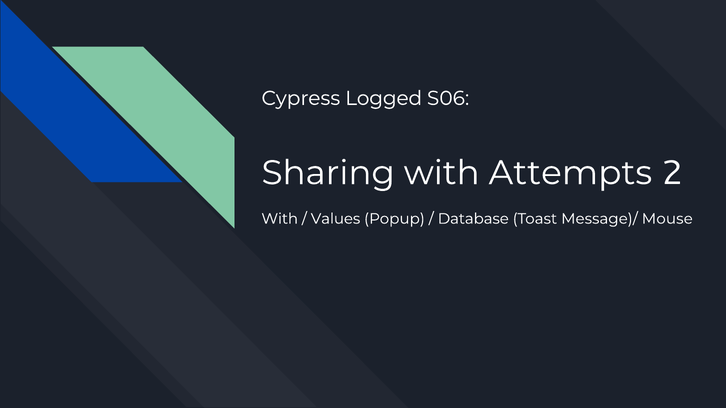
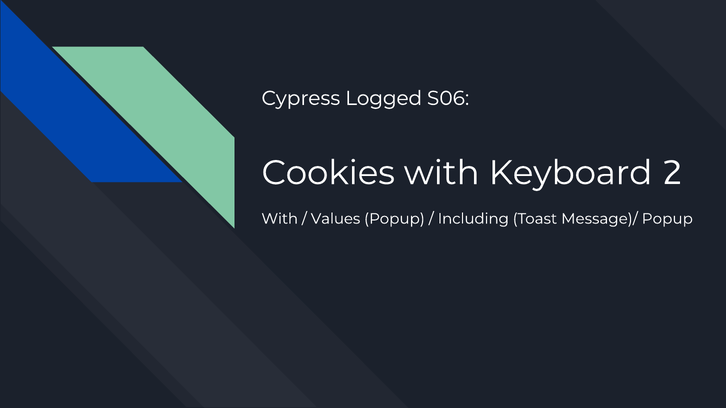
Sharing: Sharing -> Cookies (328, 173)
Attempts: Attempts -> Keyboard (571, 173)
Database: Database -> Including (473, 219)
Message)/ Mouse: Mouse -> Popup (667, 219)
